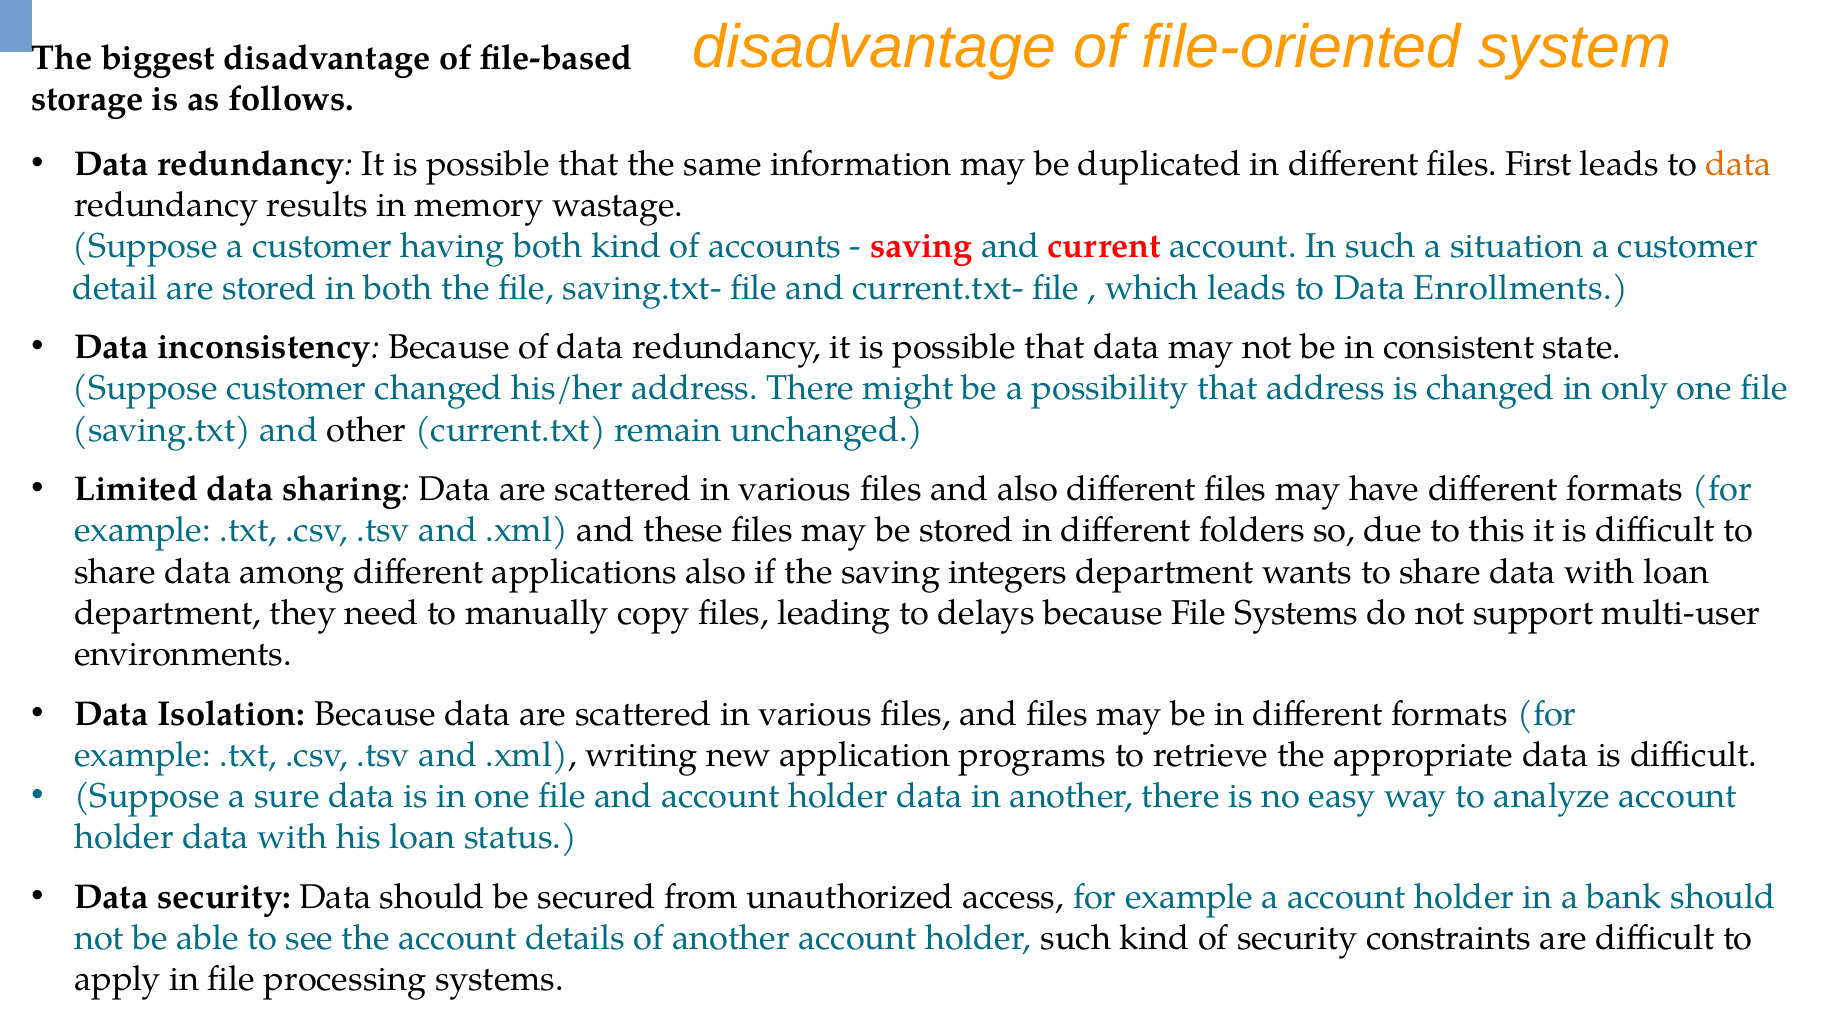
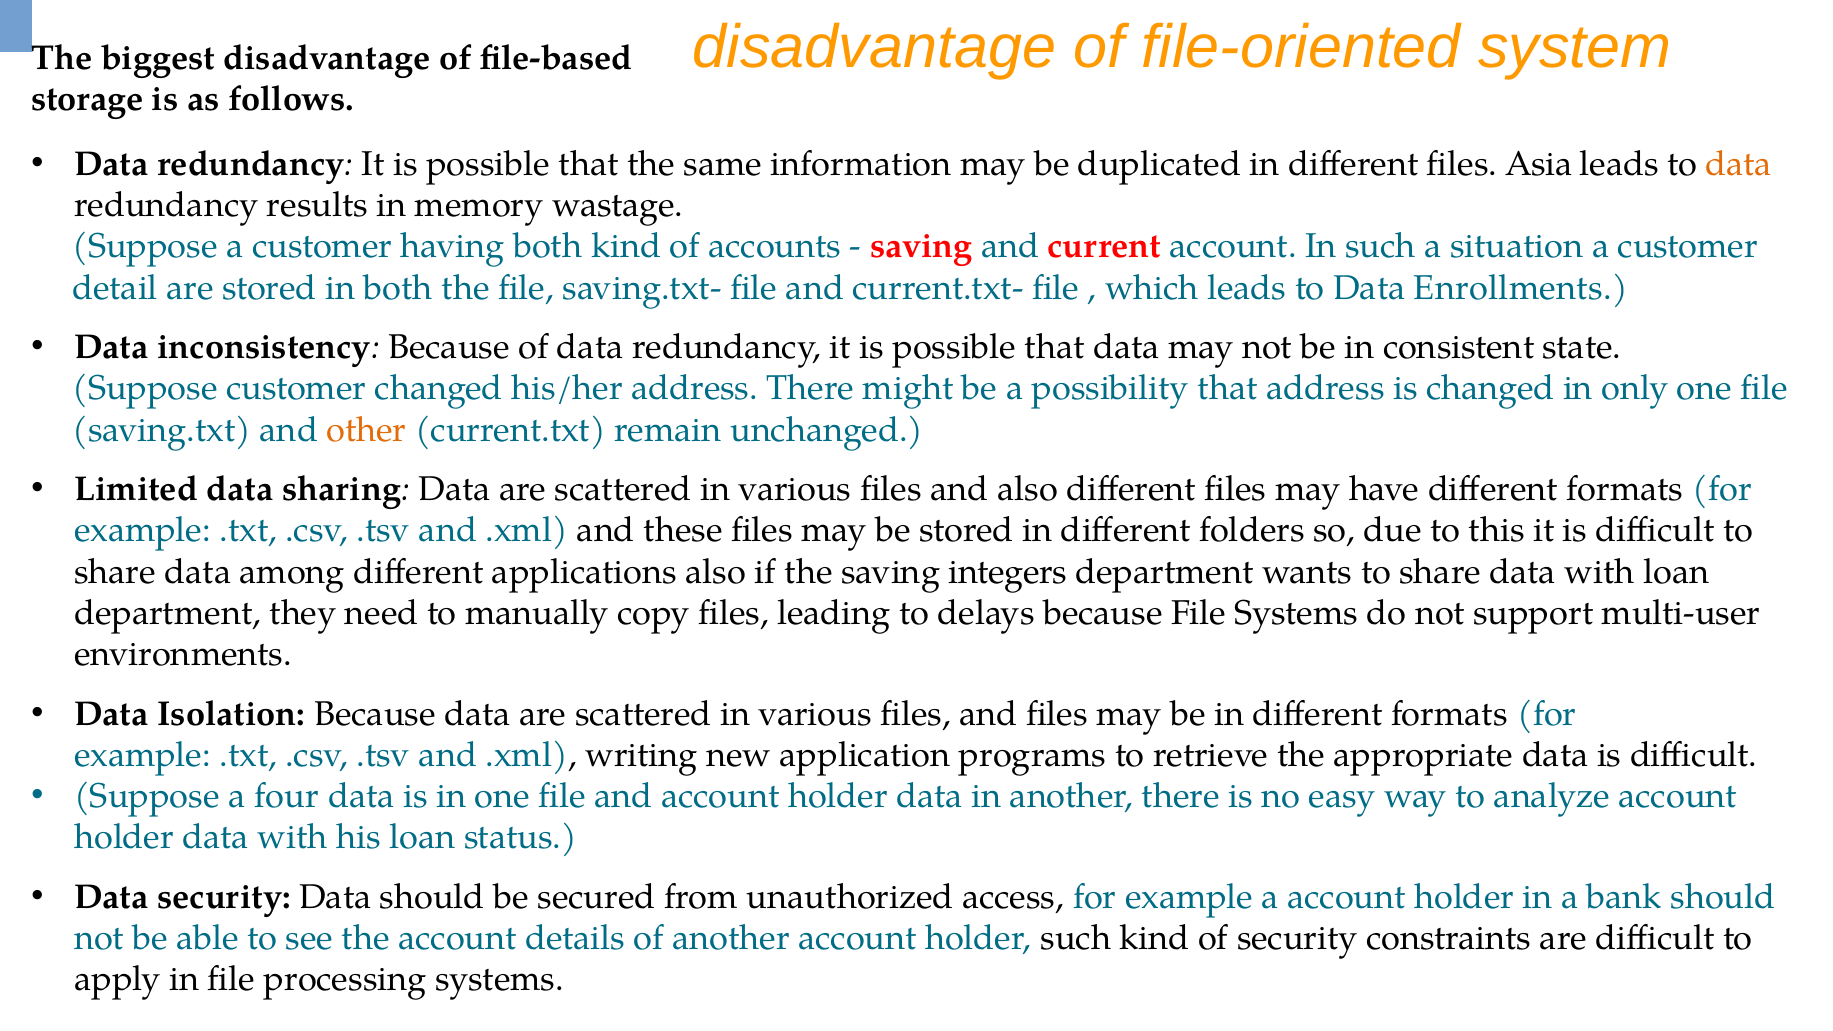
First: First -> Asia (1539, 164)
other colour: black -> orange (367, 430)
sure: sure -> four (287, 796)
